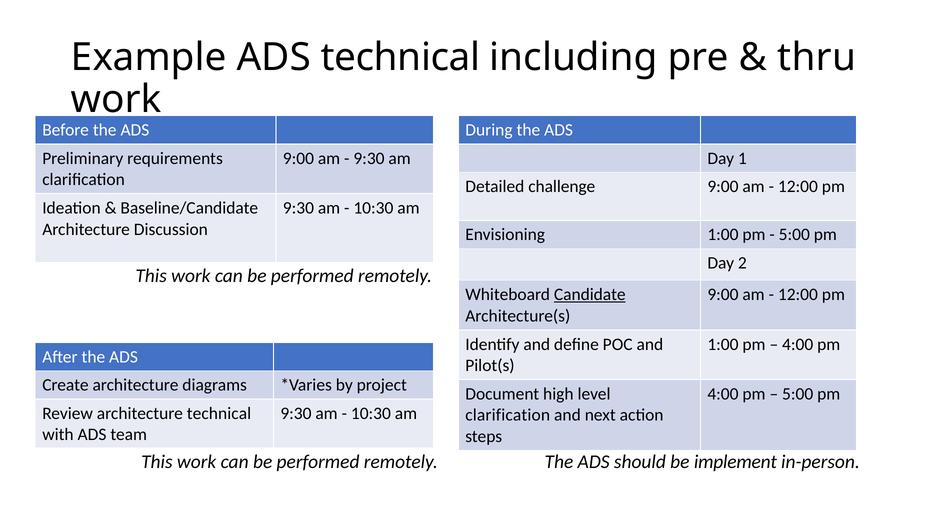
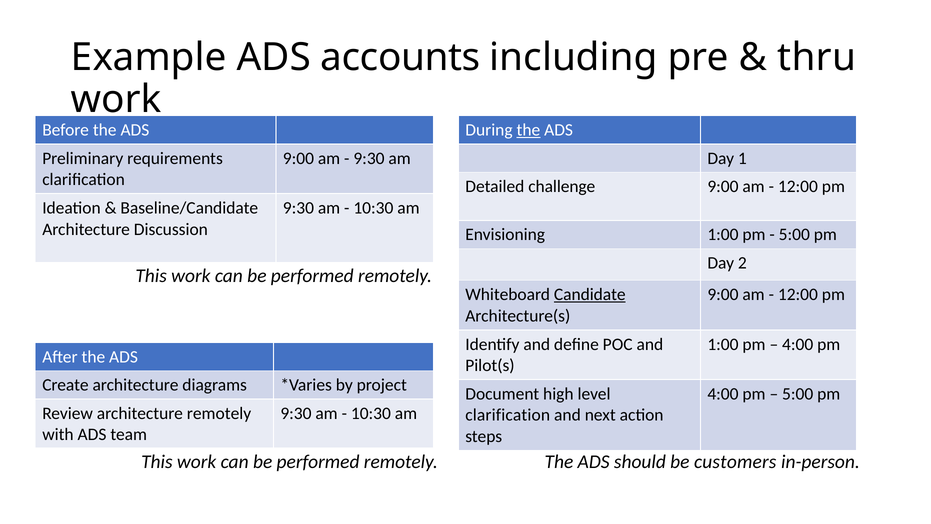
ADS technical: technical -> accounts (400, 57)
the underline: none -> present (528, 130)
architecture technical: technical -> remotely (219, 413)
implement: implement -> customers (735, 461)
